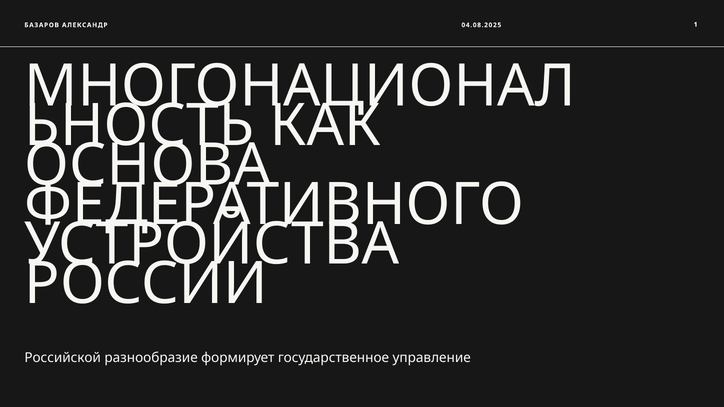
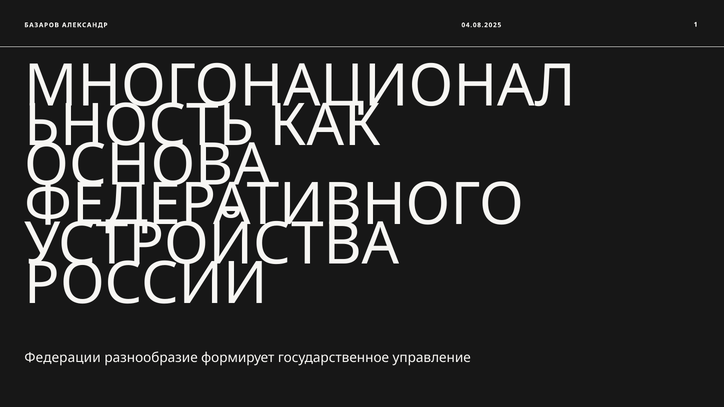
Российской: Российской -> Федерации (63, 358)
